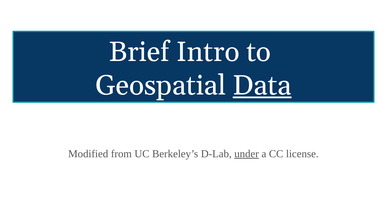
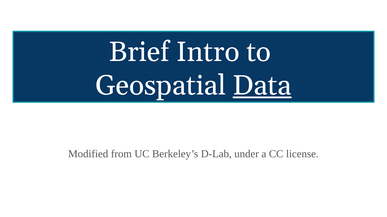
under underline: present -> none (247, 154)
